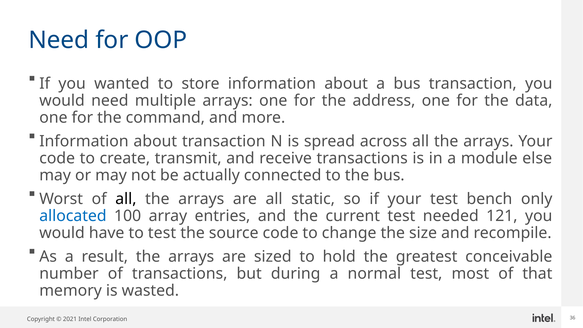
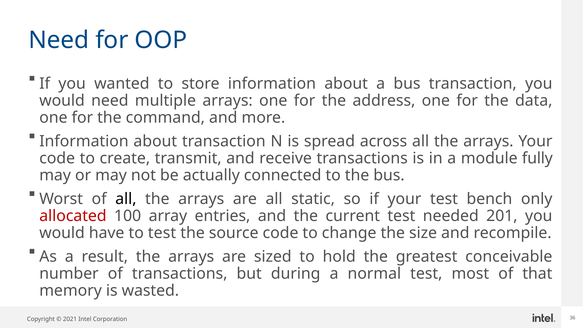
else: else -> fully (537, 158)
allocated colour: blue -> red (73, 216)
121: 121 -> 201 (502, 216)
